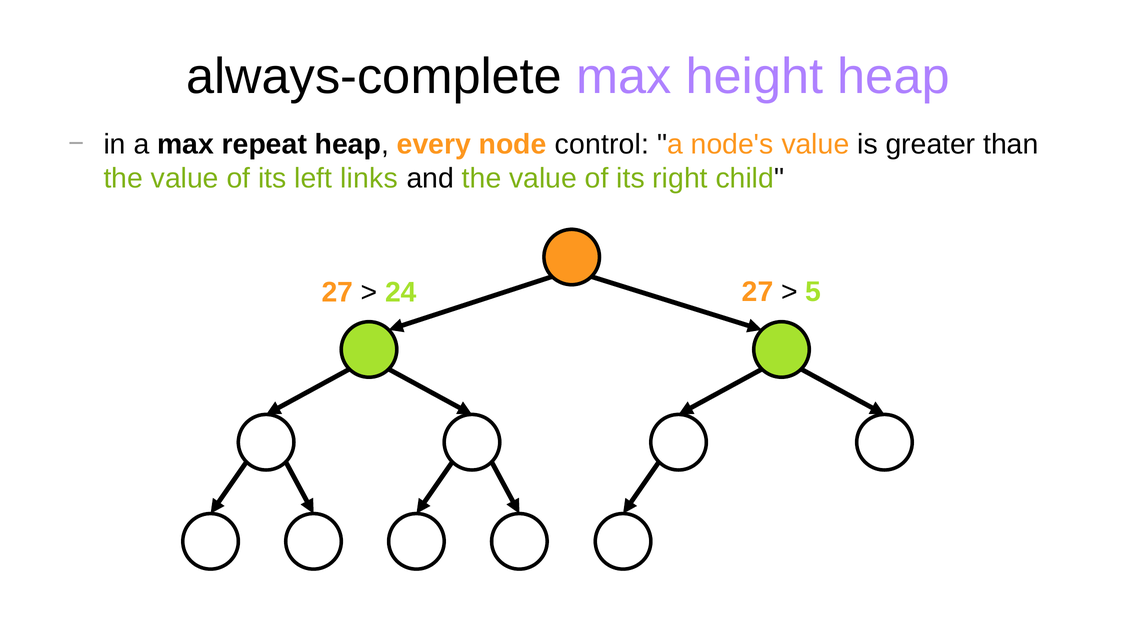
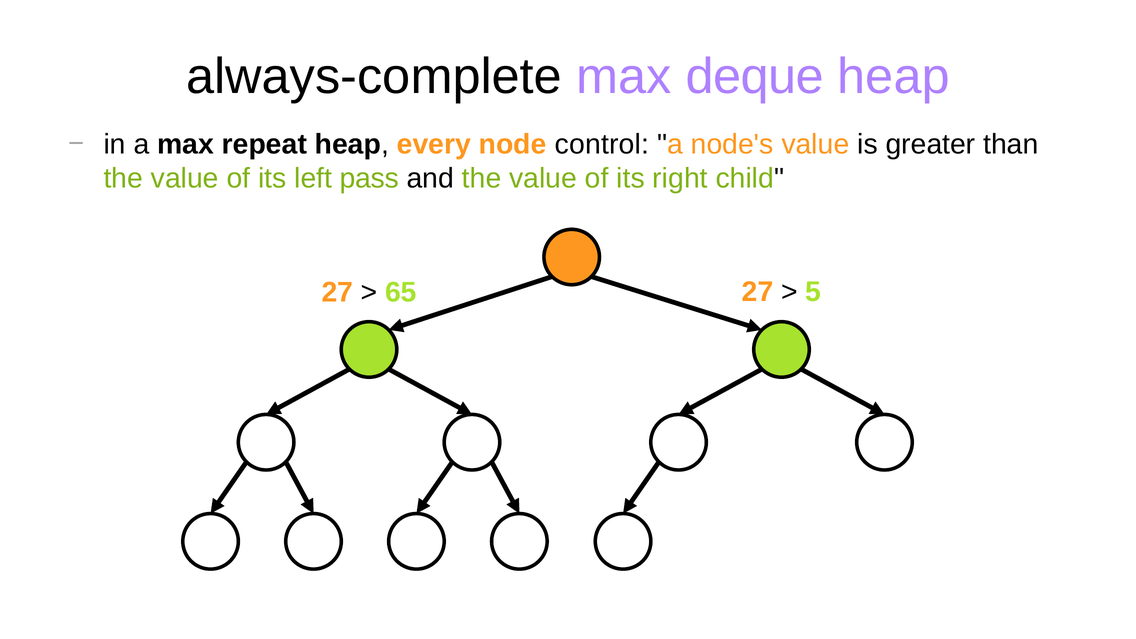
height: height -> deque (755, 77)
links: links -> pass (369, 178)
24: 24 -> 65 (401, 292)
